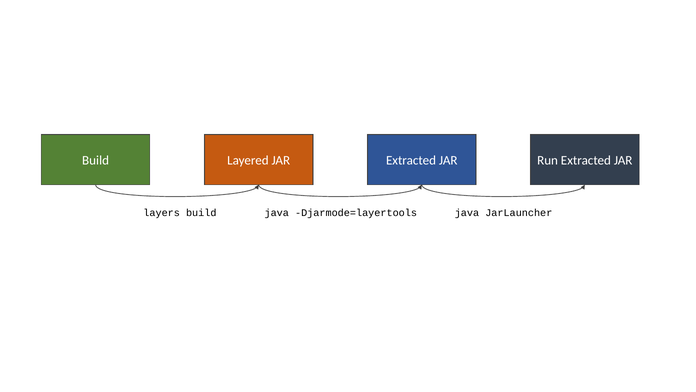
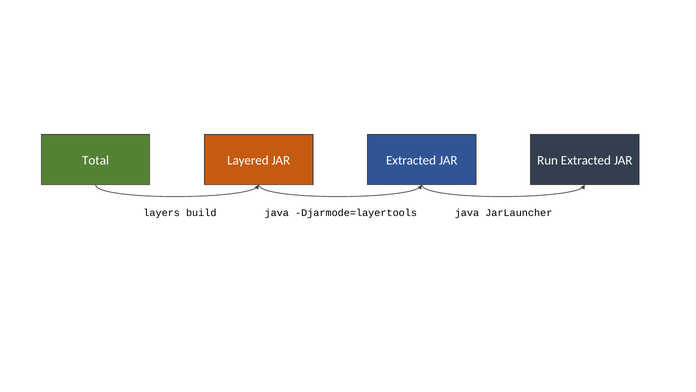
Build: Build -> Total (96, 160)
